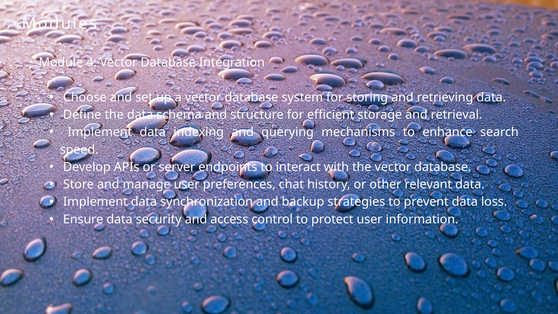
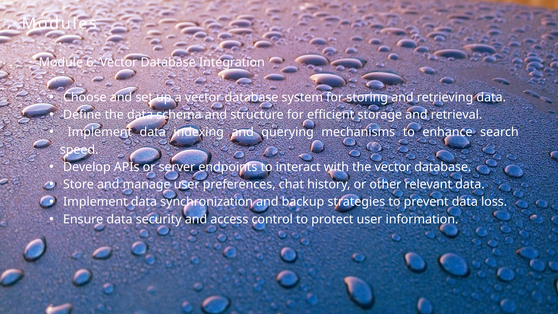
4: 4 -> 6 (92, 62)
